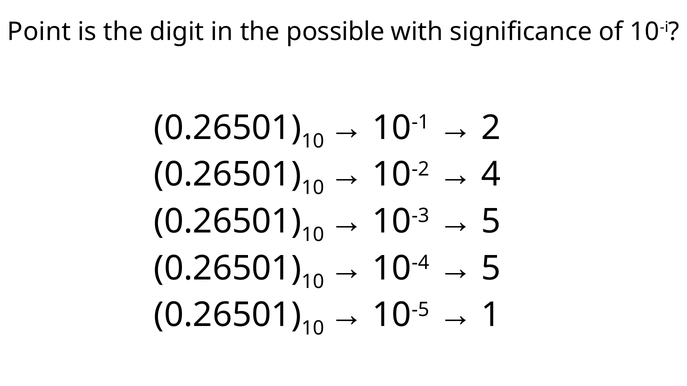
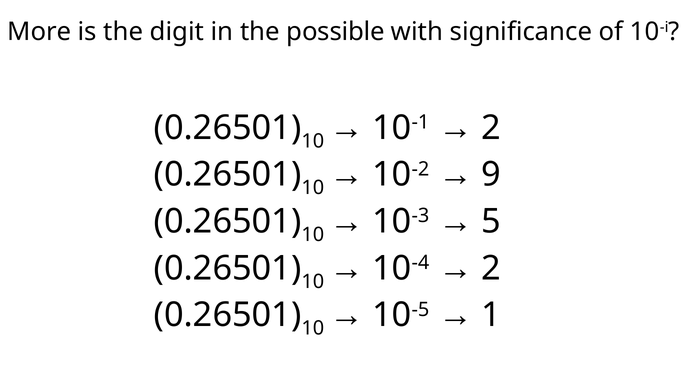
Point: Point -> More (39, 32)
4: 4 -> 9 (491, 175)
5: 5 -> 2 (491, 269)
